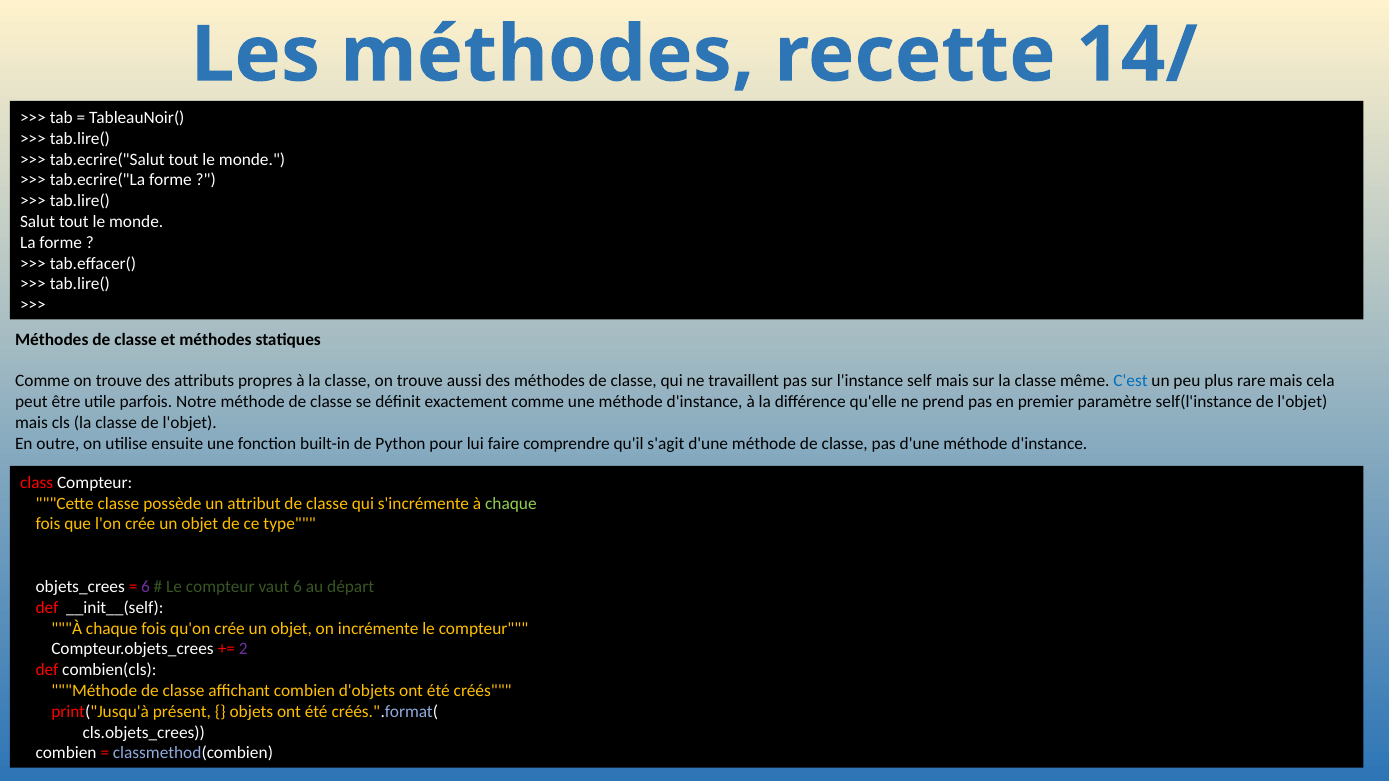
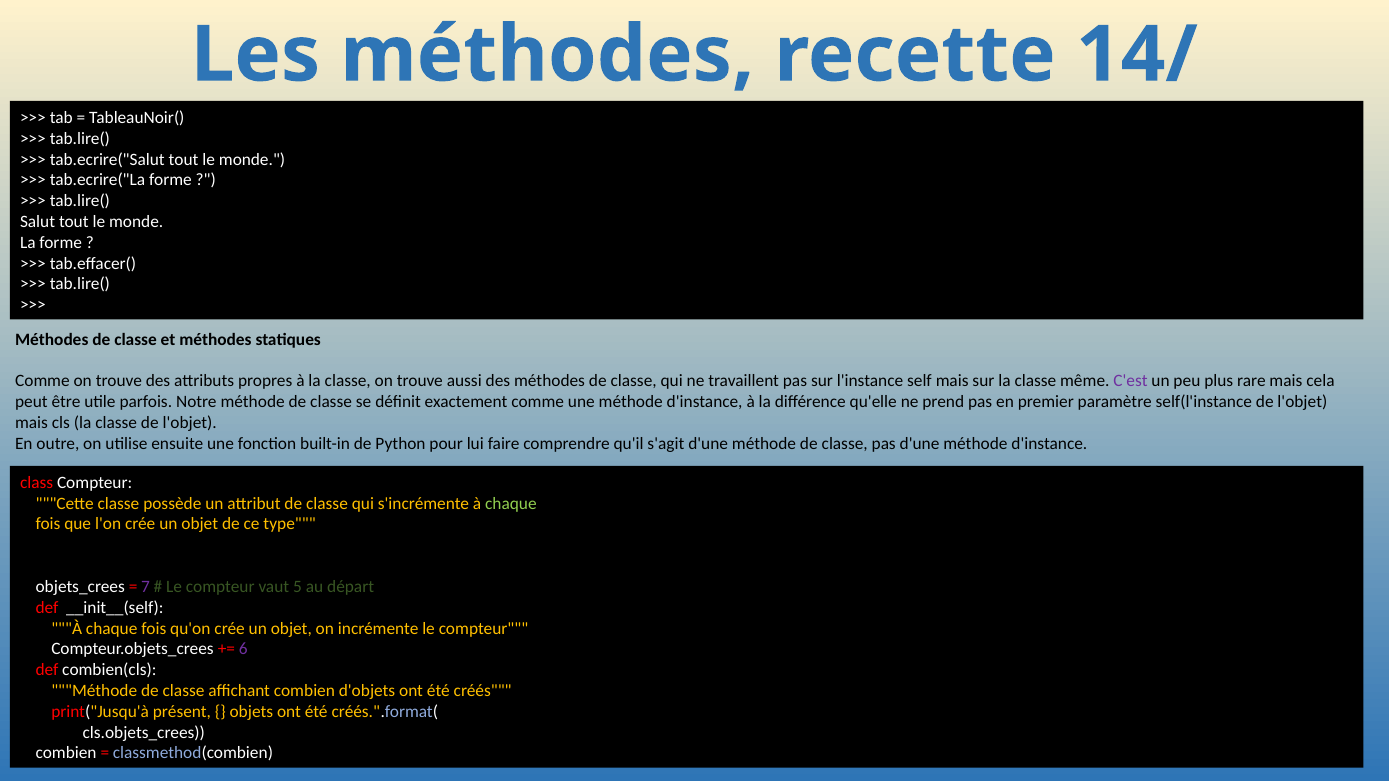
C'est colour: blue -> purple (1130, 381)
6: 6 -> 7 (146, 587)
vaut 6: 6 -> 5 (298, 587)
2: 2 -> 6 (243, 649)
